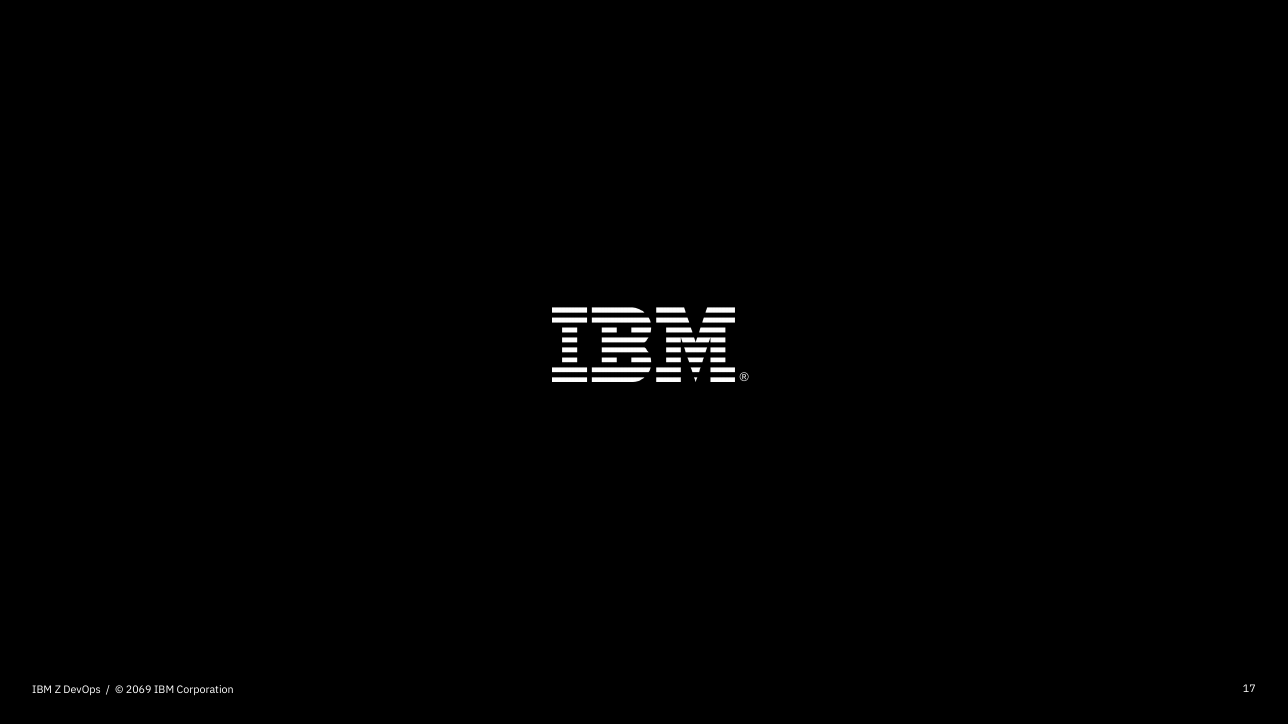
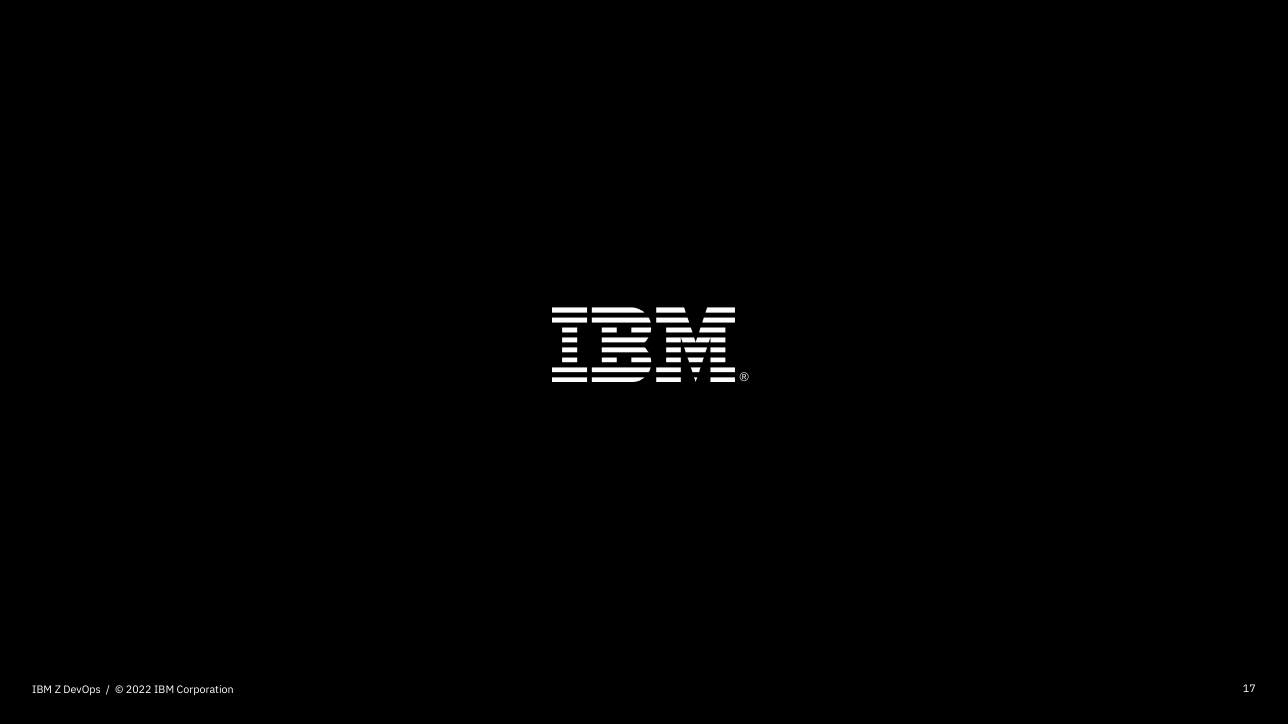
2069: 2069 -> 2022 (139, 690)
